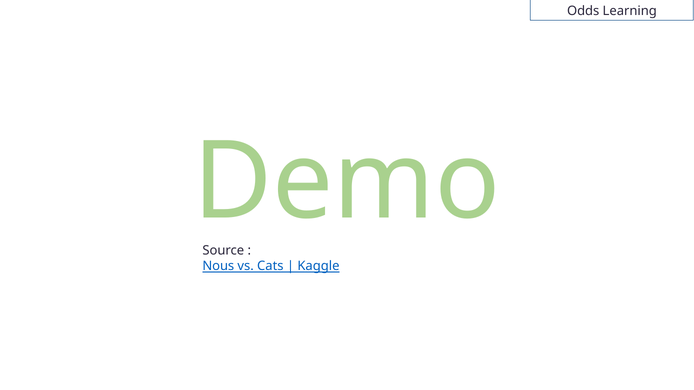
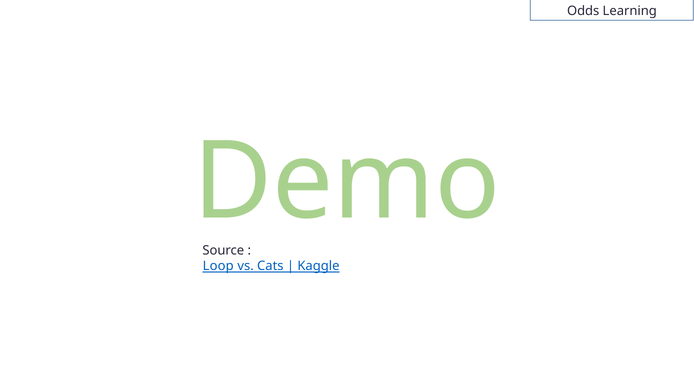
Nous: Nous -> Loop (218, 266)
